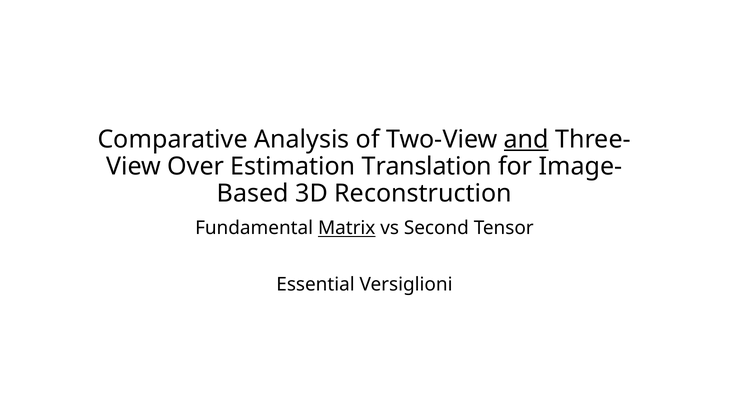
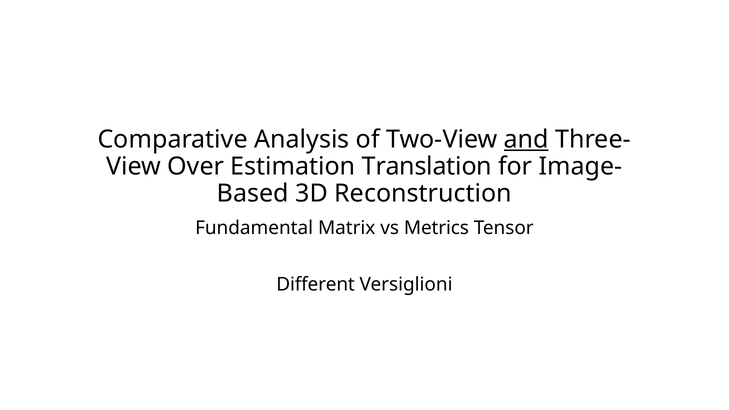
Matrix underline: present -> none (347, 228)
Second: Second -> Metrics (436, 228)
Essential: Essential -> Different (316, 284)
